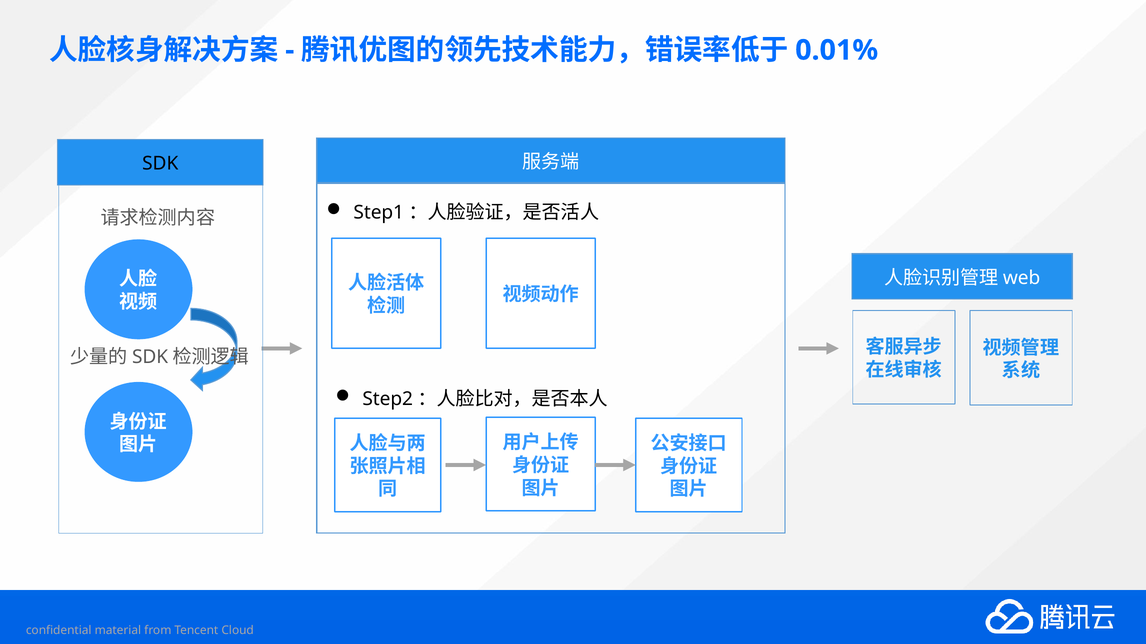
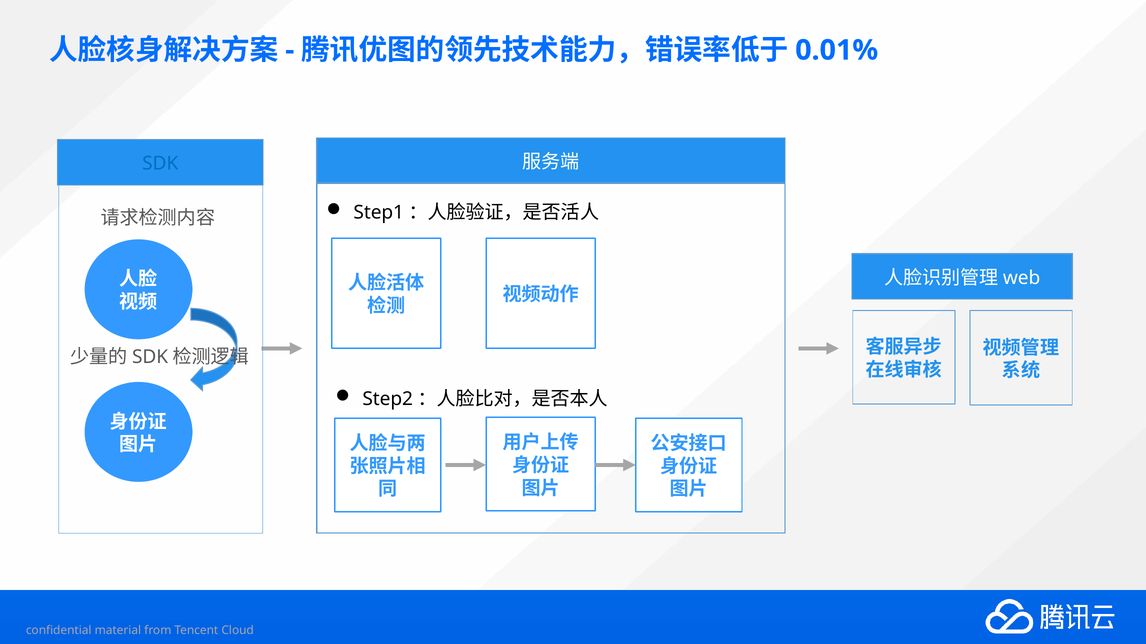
SDK colour: black -> blue (160, 164)
